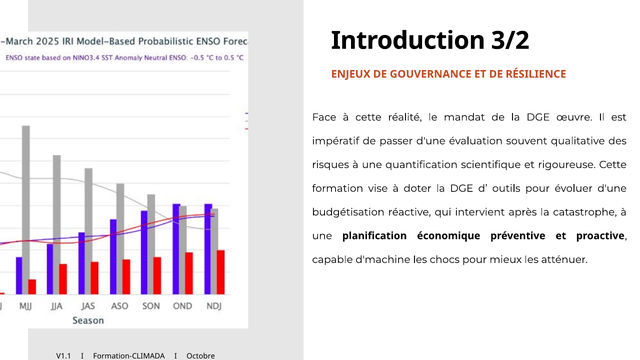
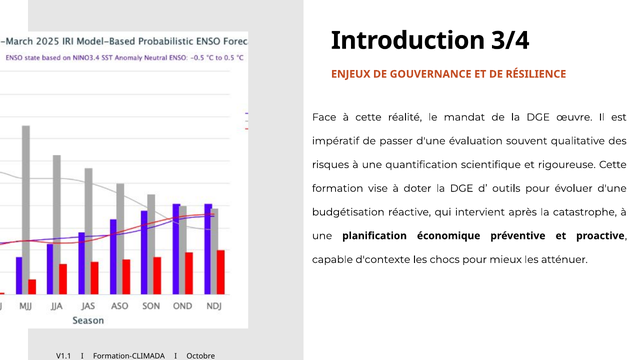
3/2: 3/2 -> 3/4 (510, 41)
d'machine: d'machine -> d'contexte (383, 260)
